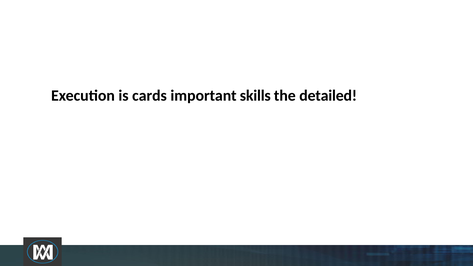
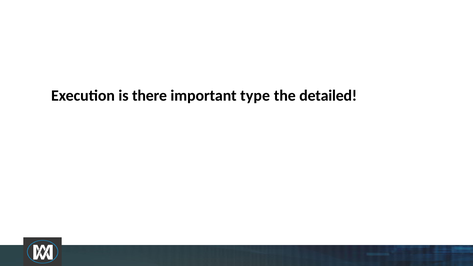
cards: cards -> there (150, 96)
skills: skills -> type (255, 96)
